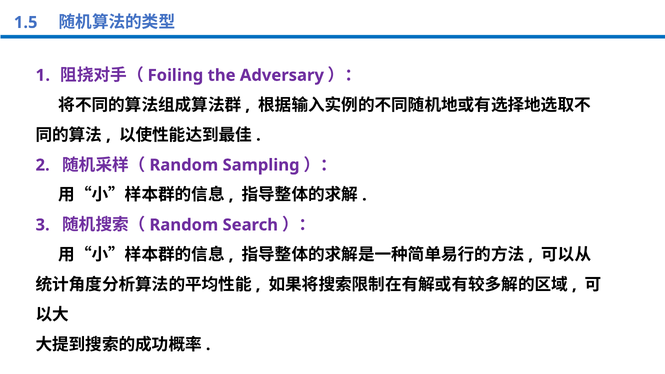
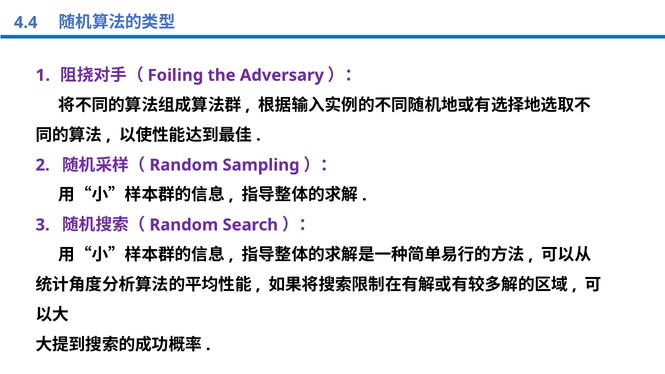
1.5: 1.5 -> 4.4 (26, 22)
